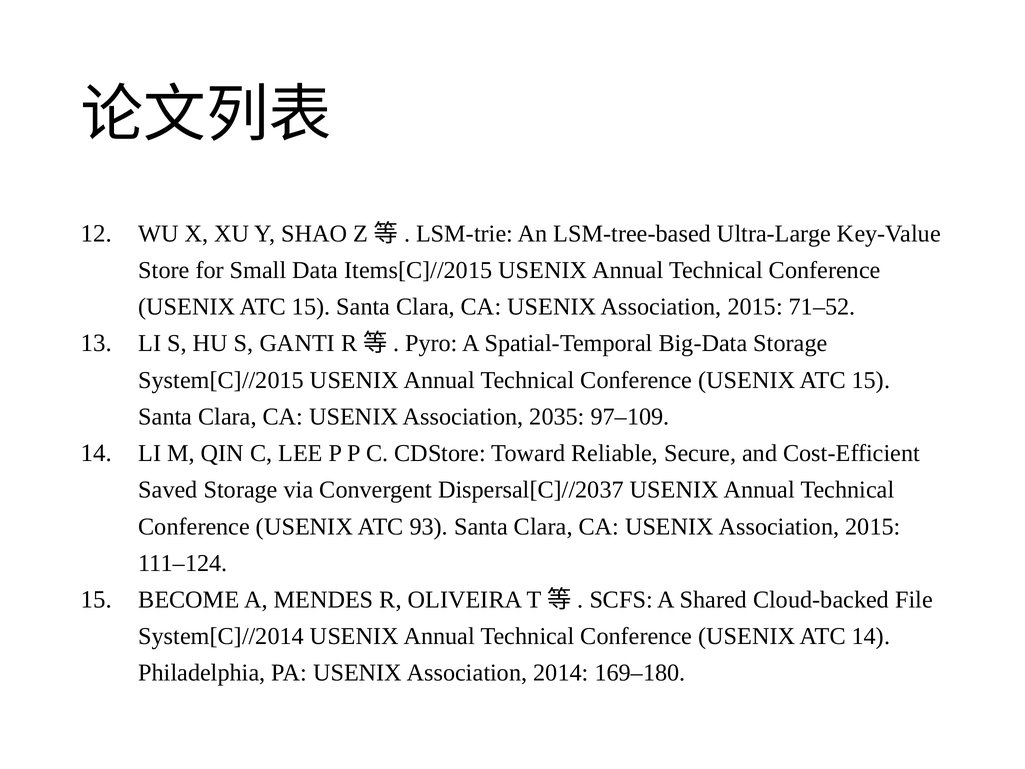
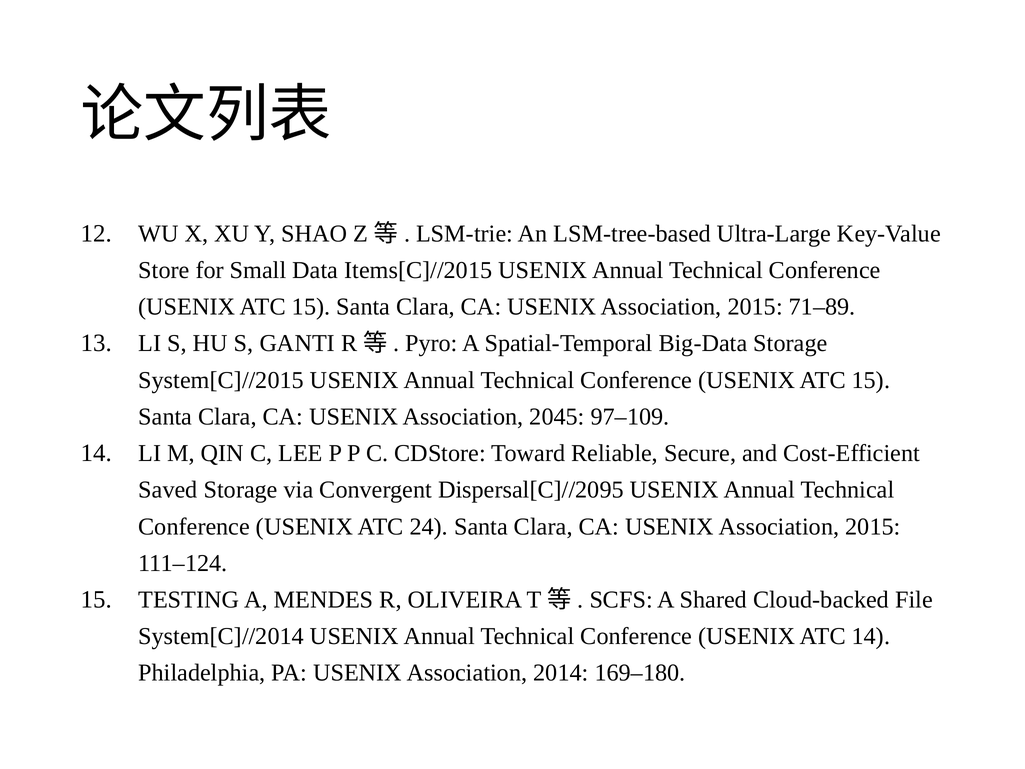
71–52: 71–52 -> 71–89 (822, 307)
2035: 2035 -> 2045 (557, 417)
Dispersal[C]//2037: Dispersal[C]//2037 -> Dispersal[C]//2095 (531, 490)
93: 93 -> 24 (429, 526)
BECOME: BECOME -> TESTING (189, 600)
